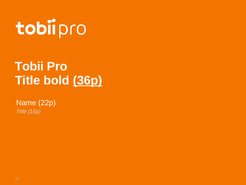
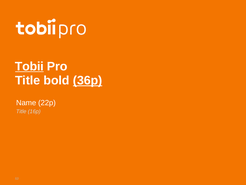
Tobii underline: none -> present (29, 66)
